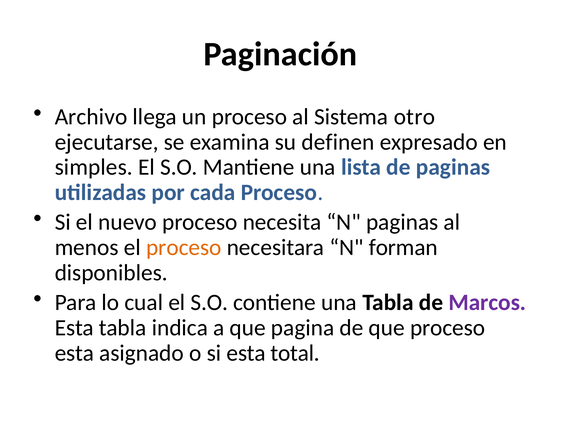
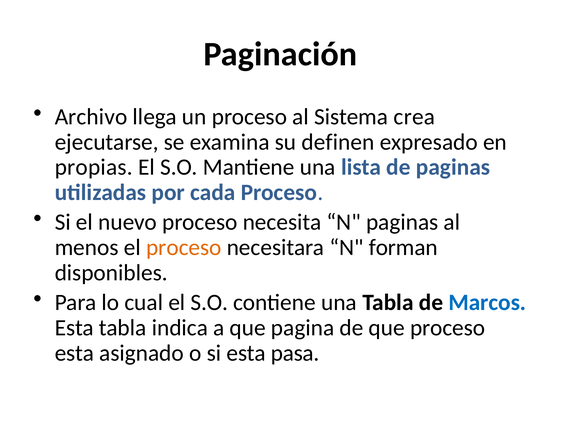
otro: otro -> crea (414, 117)
simples: simples -> propias (94, 167)
Marcos colour: purple -> blue (487, 302)
total: total -> pasa (295, 353)
